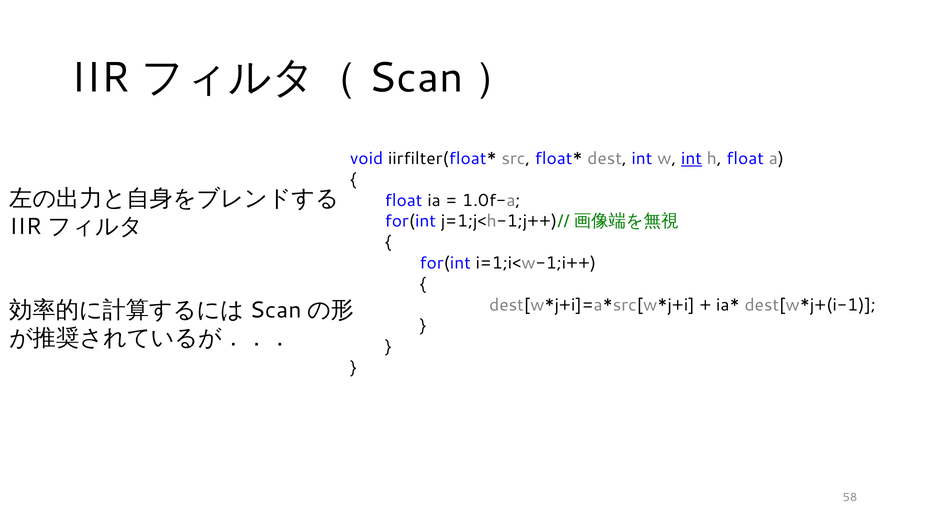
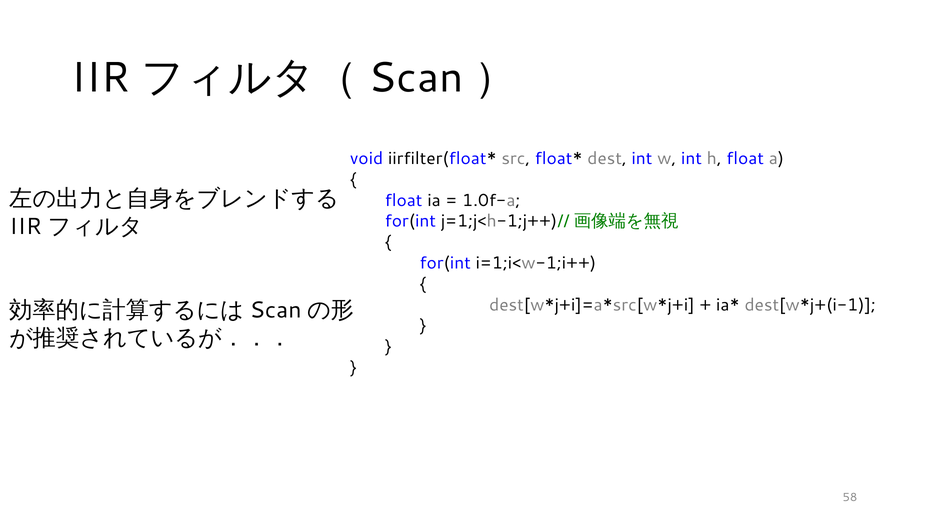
int underline: present -> none (691, 159)
